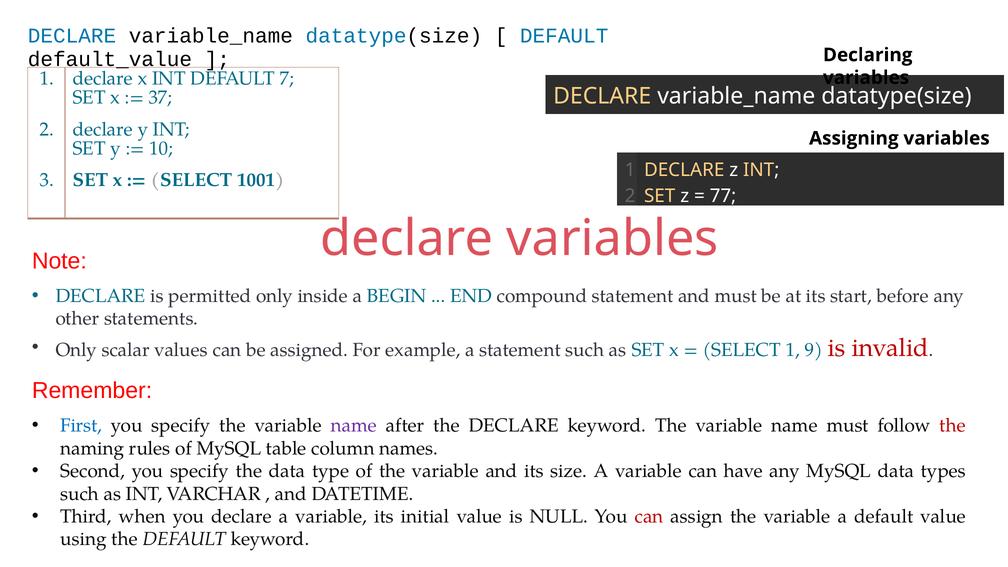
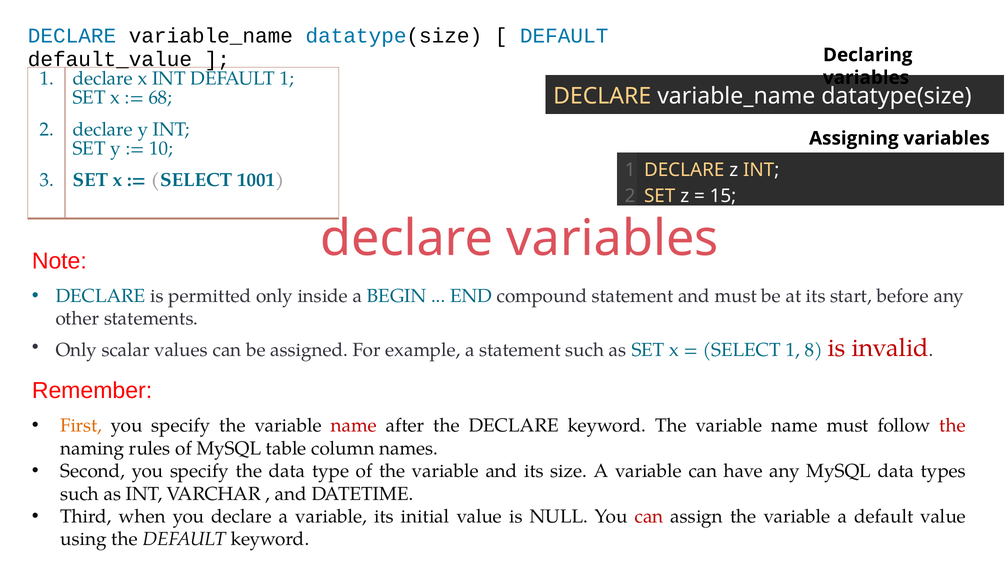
DEFAULT 7: 7 -> 1 (287, 79)
37: 37 -> 68 (160, 98)
77: 77 -> 15 (723, 196)
9: 9 -> 8 (814, 350)
First colour: blue -> orange (81, 426)
name colour: purple -> red (354, 426)
